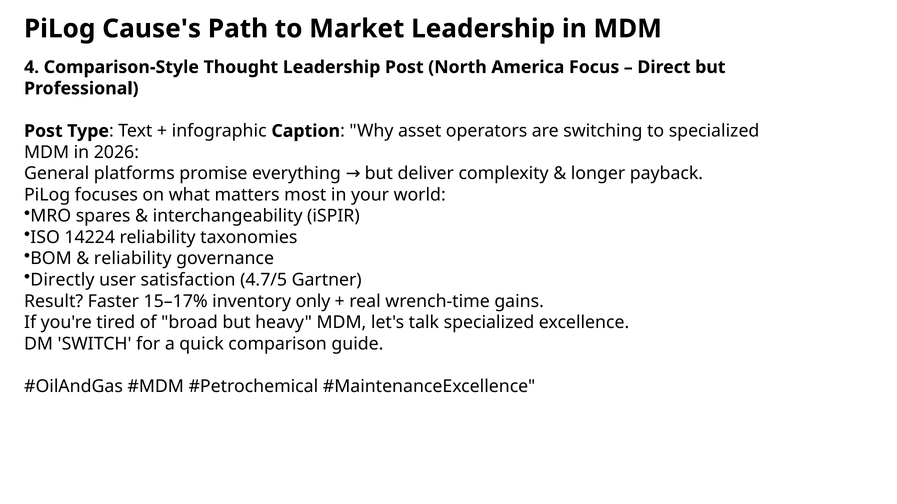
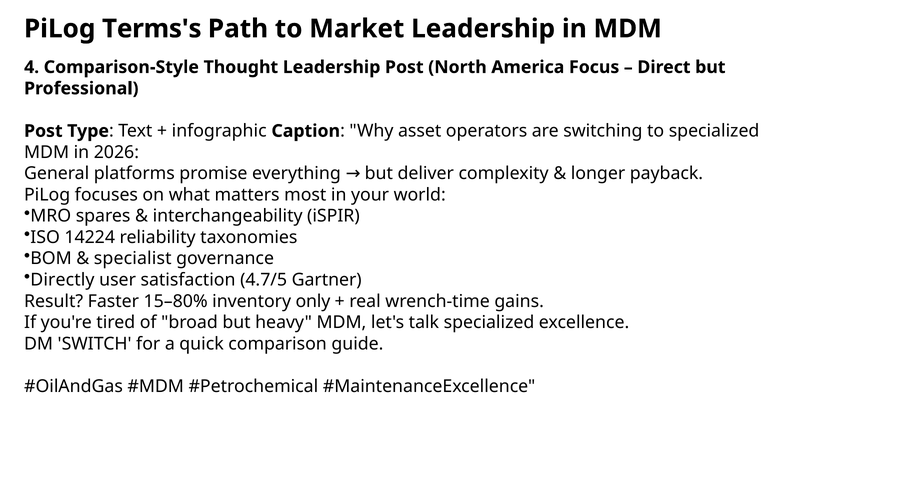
Cause's: Cause's -> Terms's (152, 29)
reliability: reliability -> specialist (133, 259)
15–17%: 15–17% -> 15–80% (176, 301)
